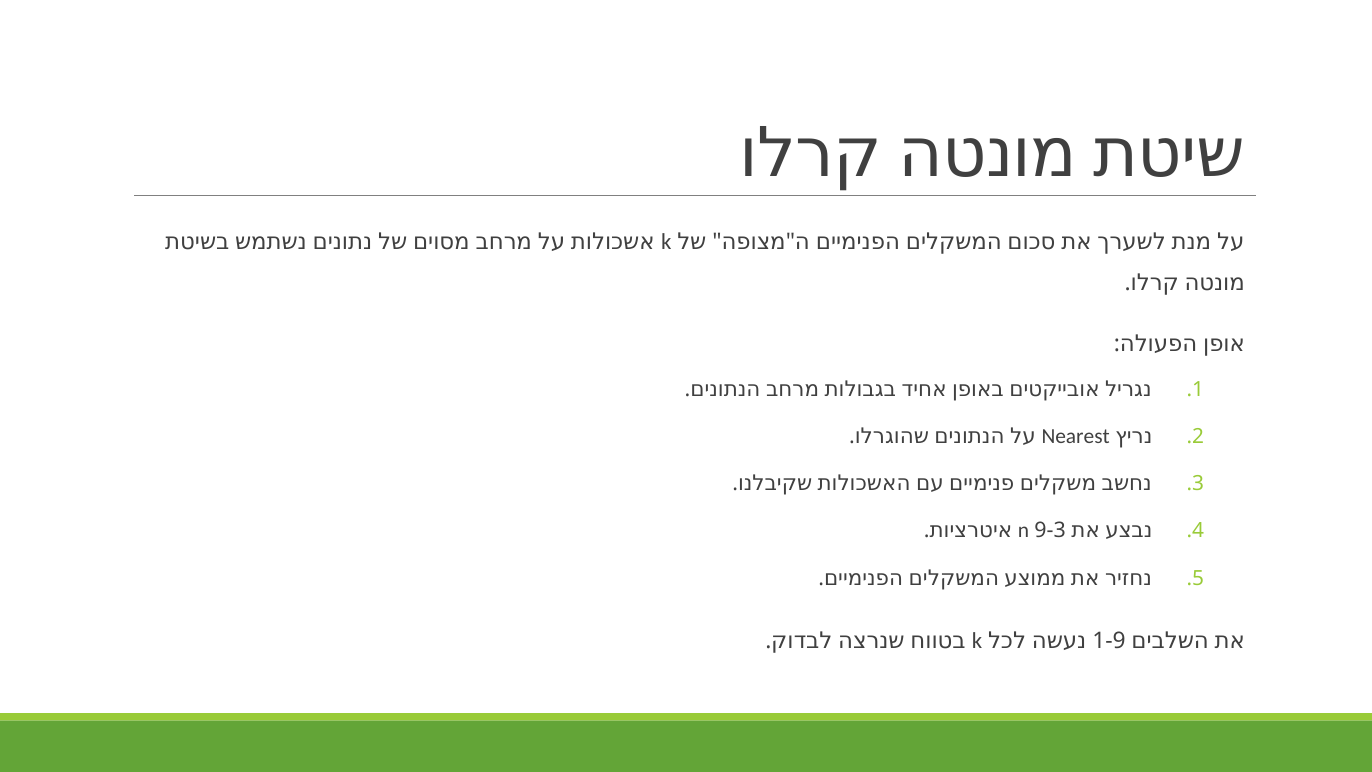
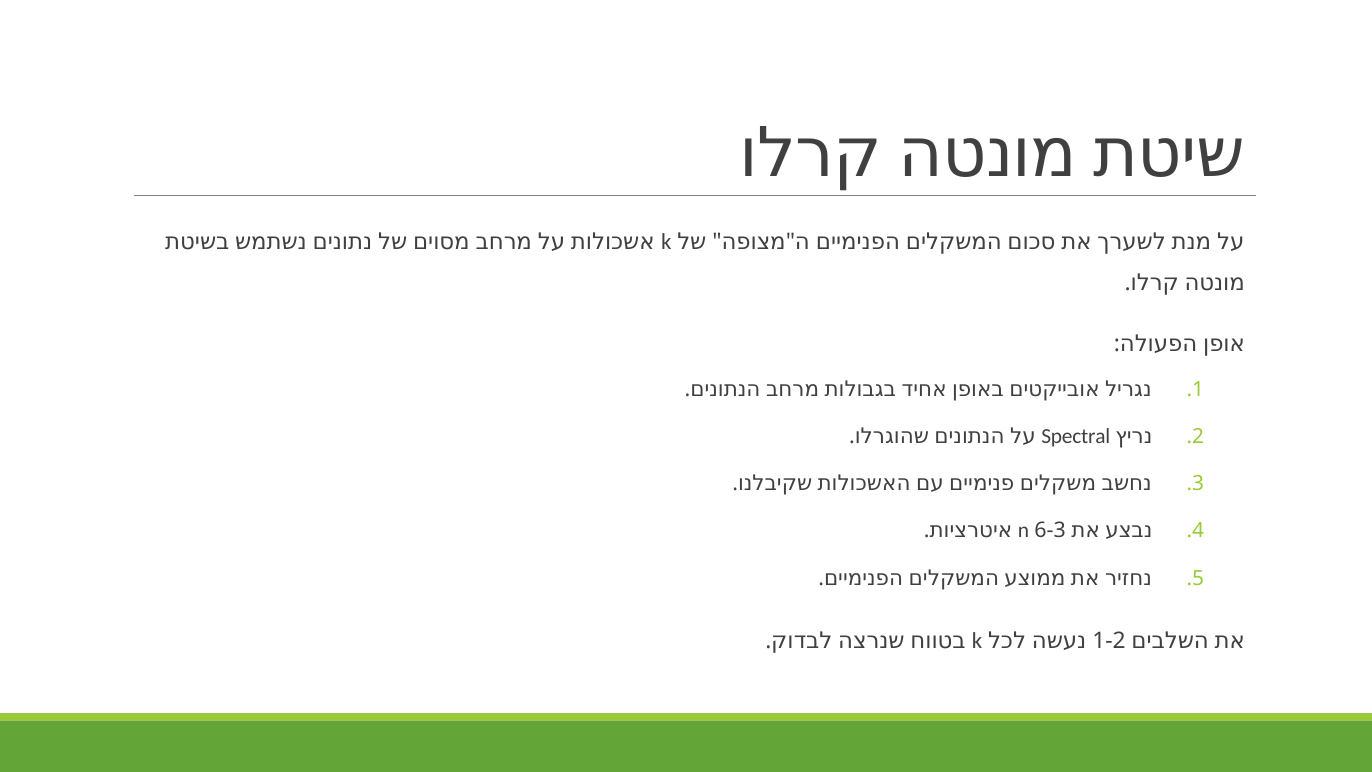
Nearest: Nearest -> Spectral (1076, 436)
9-3: 9-3 -> 6-3 (1050, 531)
1-9: 1-9 -> 1-2 (1109, 641)
